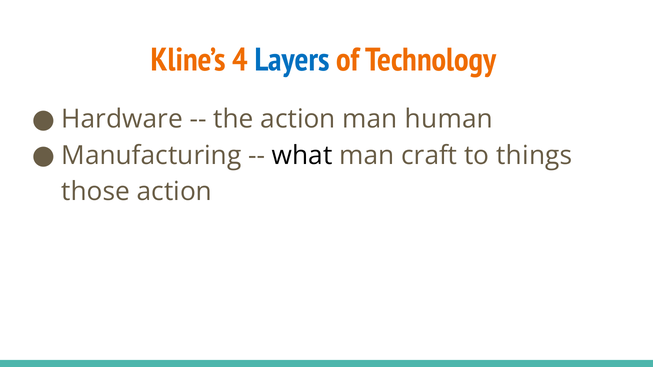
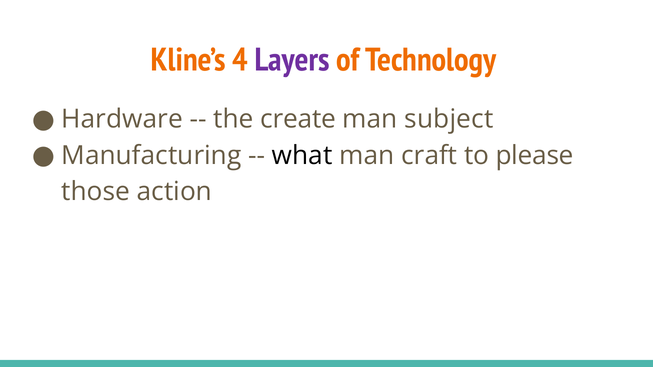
Layers colour: blue -> purple (292, 60)
the action: action -> create (298, 119)
human: human -> subject (449, 119)
things: things -> please (535, 156)
